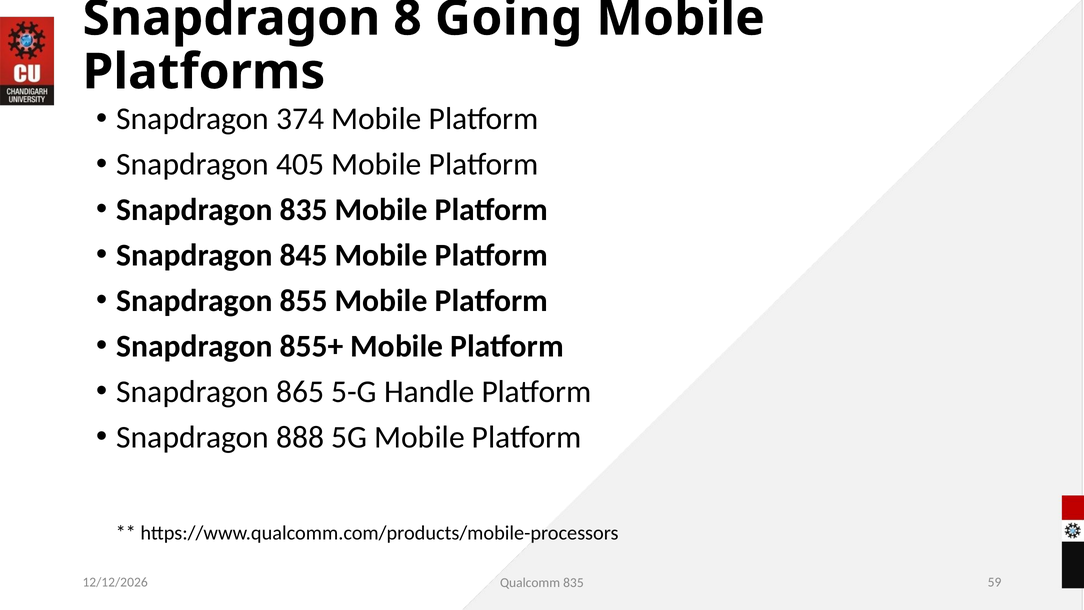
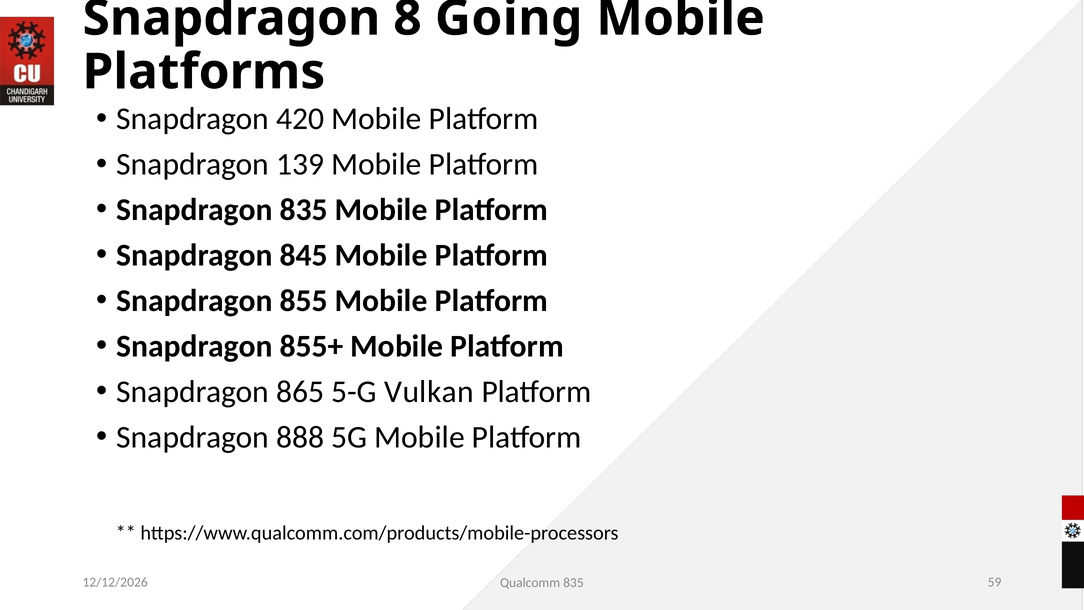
374: 374 -> 420 (300, 119)
405: 405 -> 139 (300, 164)
Handle: Handle -> Vulkan (429, 392)
